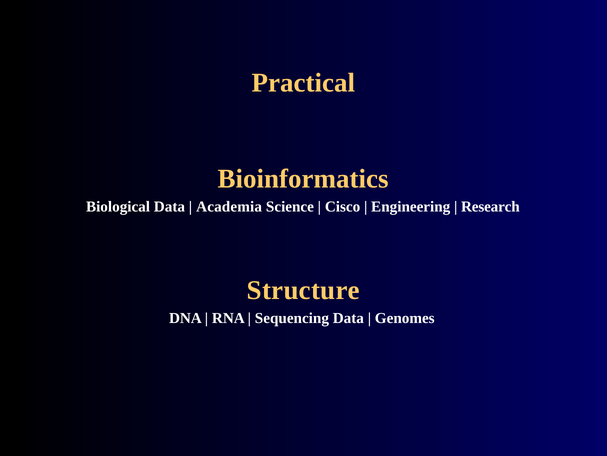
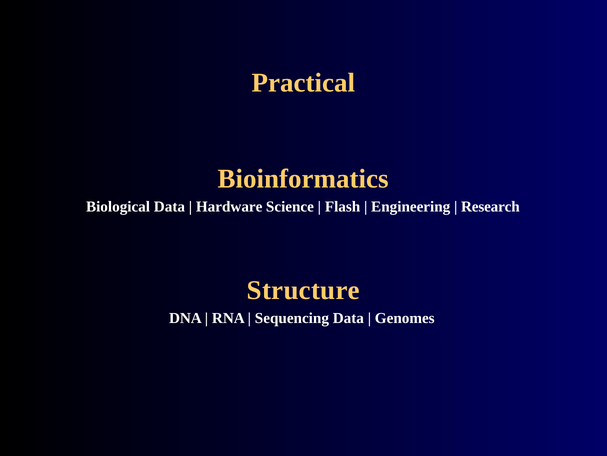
Academia: Academia -> Hardware (229, 206)
Cisco: Cisco -> Flash (343, 206)
